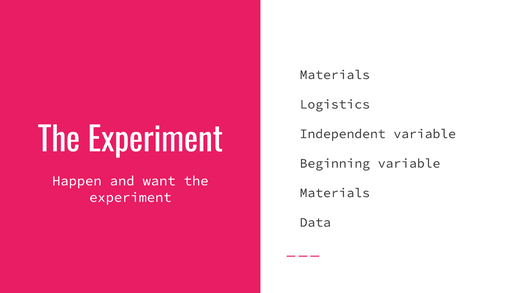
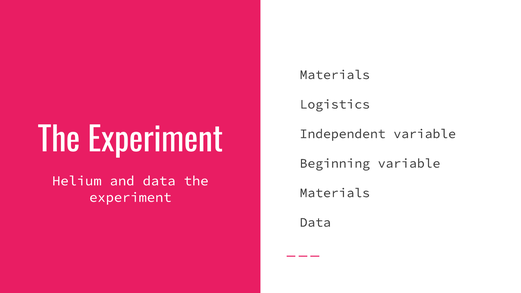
Happen: Happen -> Helium (77, 181)
and want: want -> data (159, 181)
